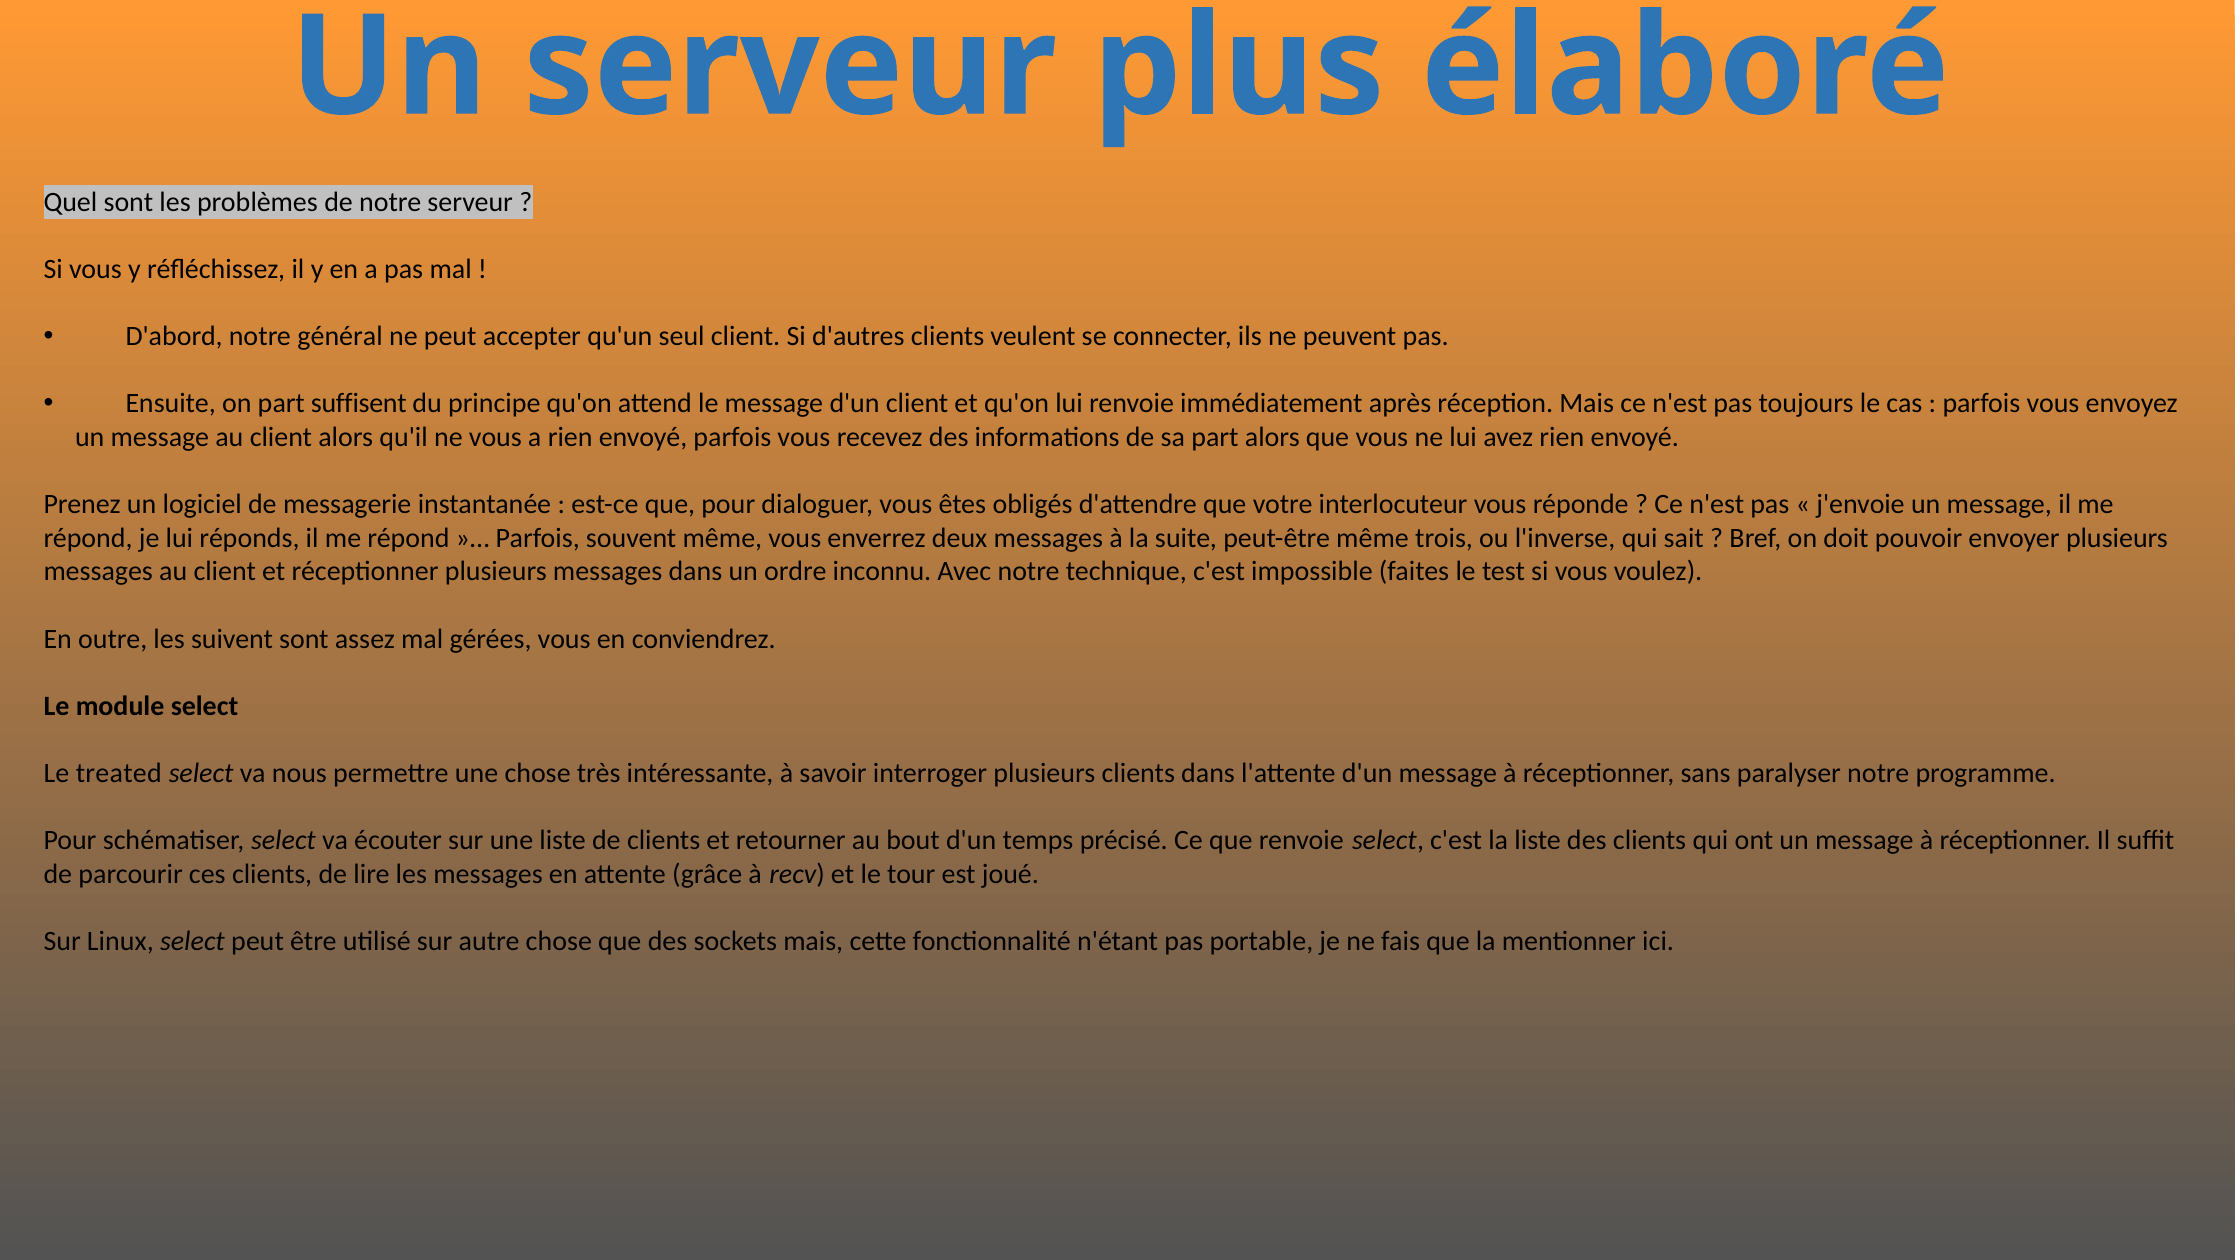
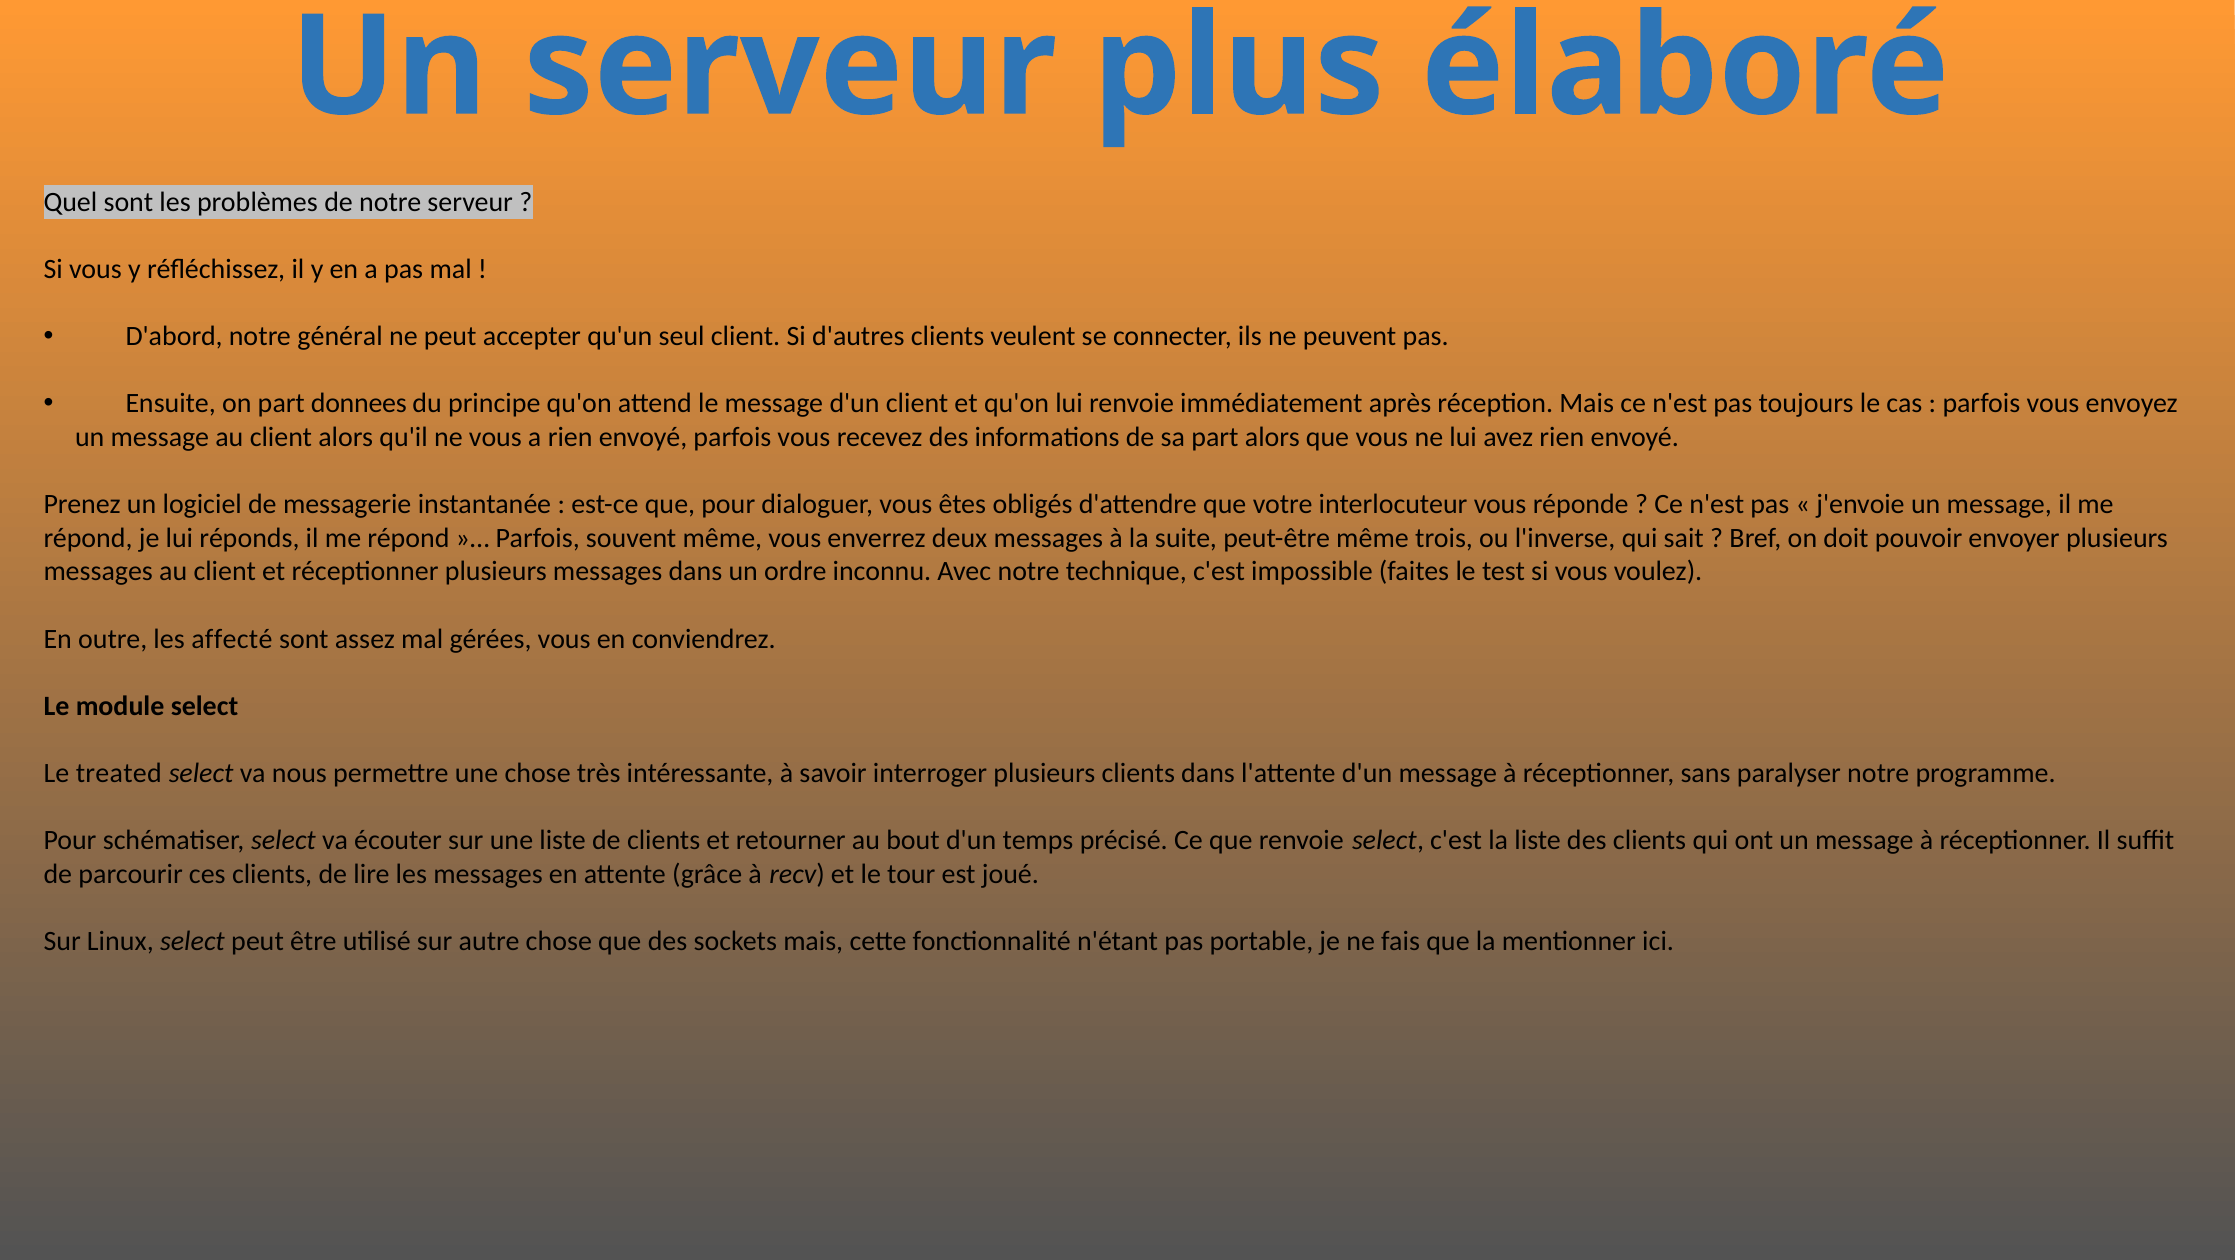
suffisent: suffisent -> donnees (359, 404)
suivent: suivent -> affecté (232, 639)
